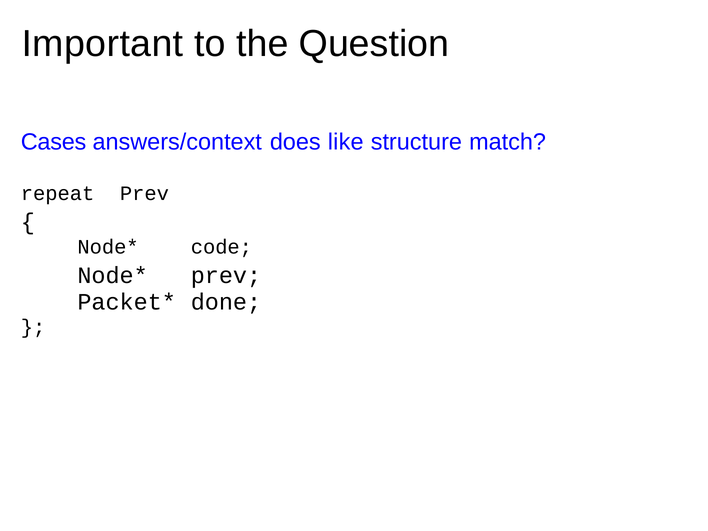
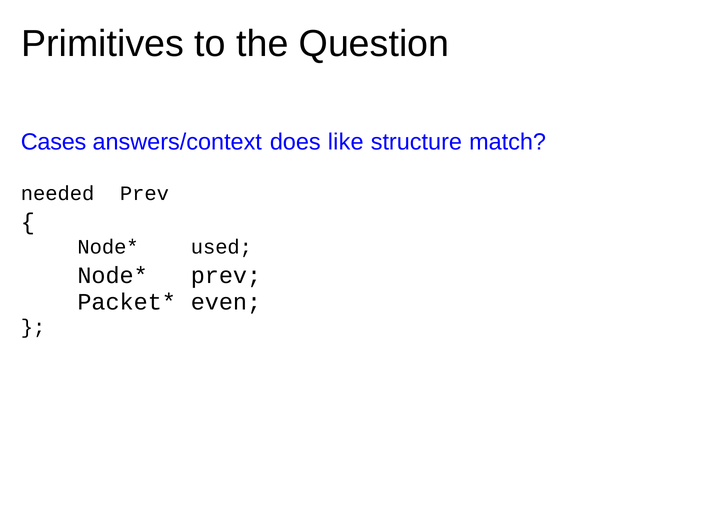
Important: Important -> Primitives (103, 44)
repeat: repeat -> needed (58, 194)
code: code -> used (221, 247)
done: done -> even (226, 302)
